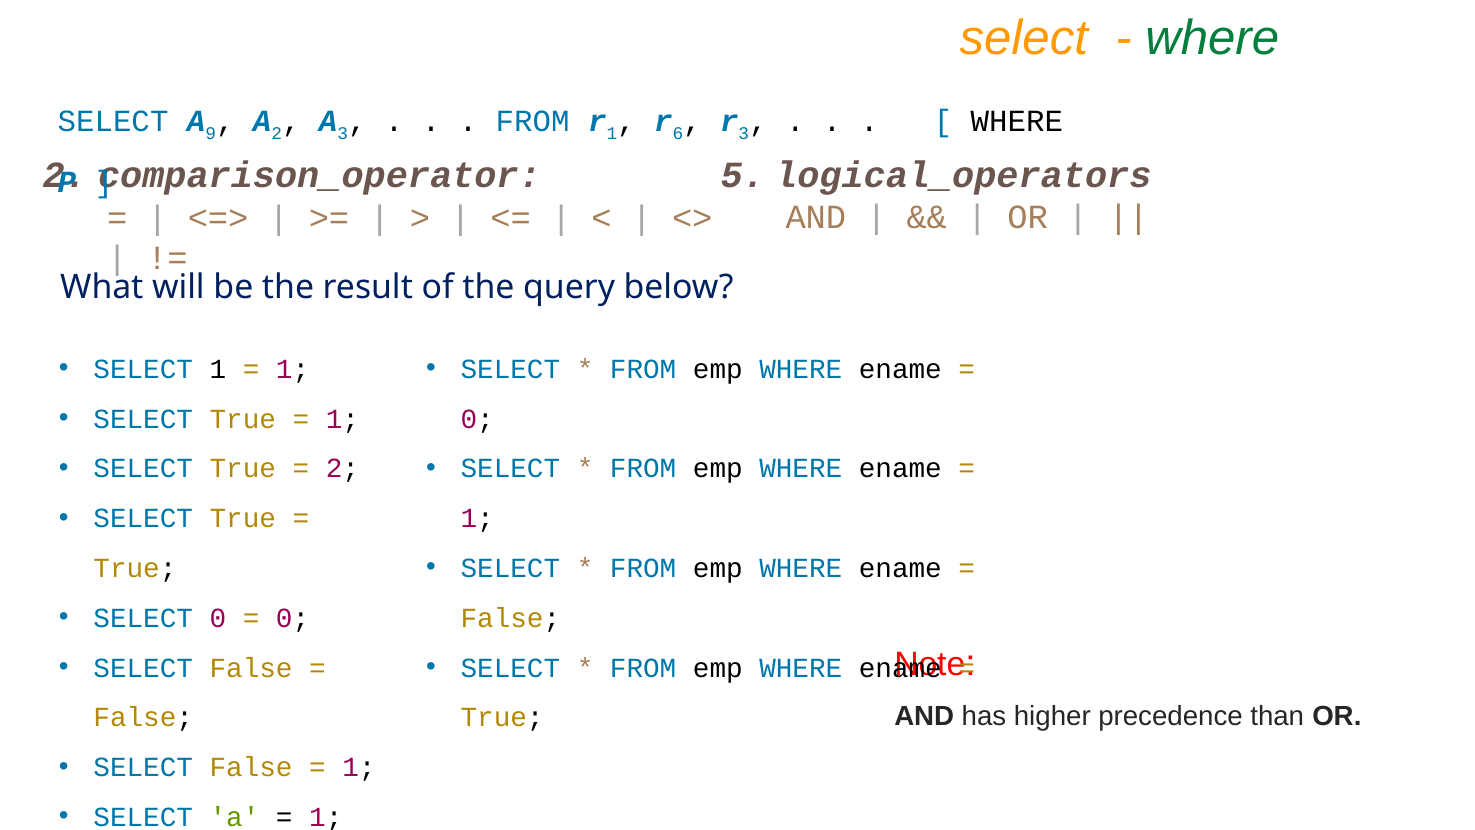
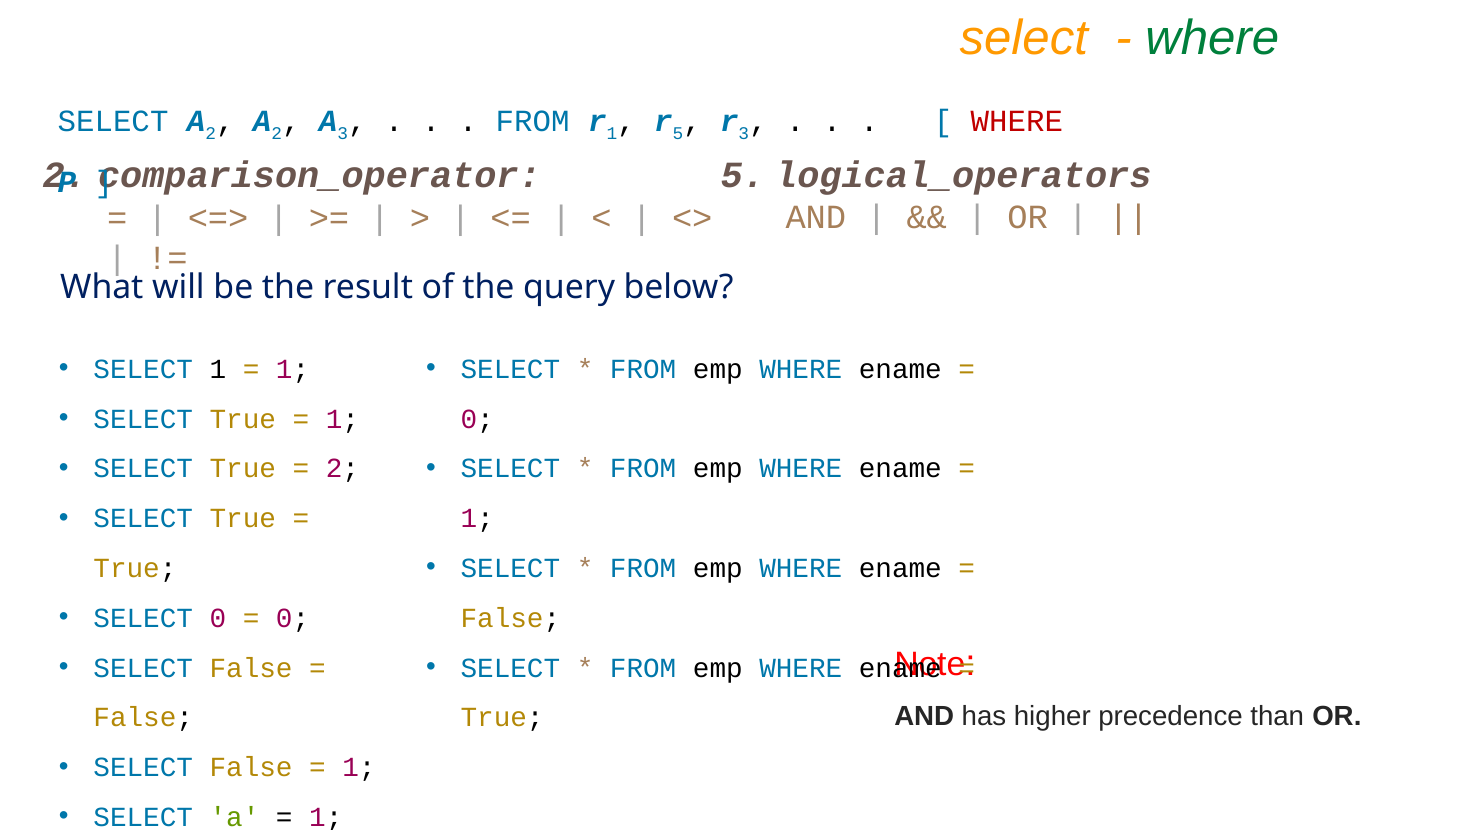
SELECT A 9: 9 -> 2 (211, 134)
6: 6 -> 5 (678, 134)
WHERE colour: black -> red (1017, 122)
